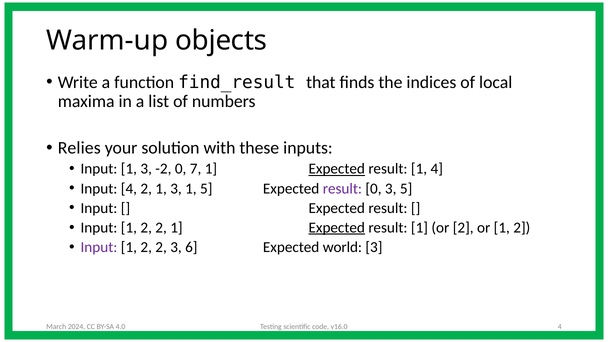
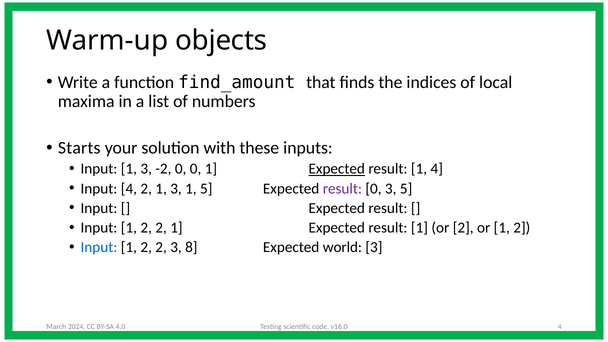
find_result: find_result -> find_amount (237, 82)
Relies: Relies -> Starts (79, 148)
0 7: 7 -> 0 (196, 169)
Expected underline: present -> none (337, 228)
Input colour: purple -> blue (99, 247)
6: 6 -> 8 (191, 247)
